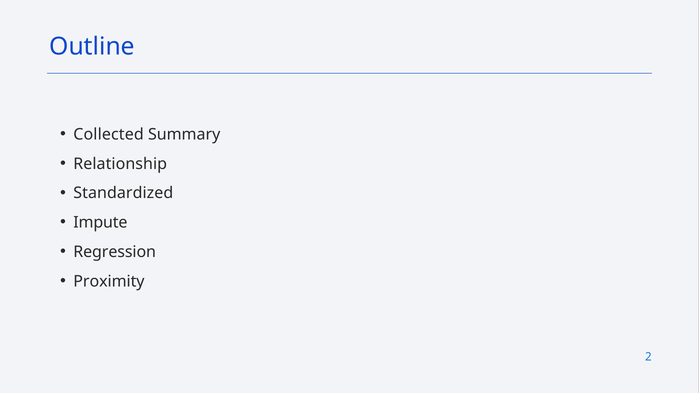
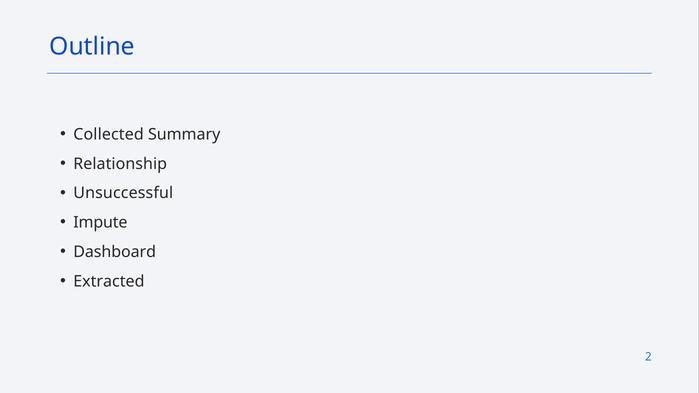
Standardized: Standardized -> Unsuccessful (123, 193)
Regression: Regression -> Dashboard (115, 252)
Proximity: Proximity -> Extracted (109, 281)
